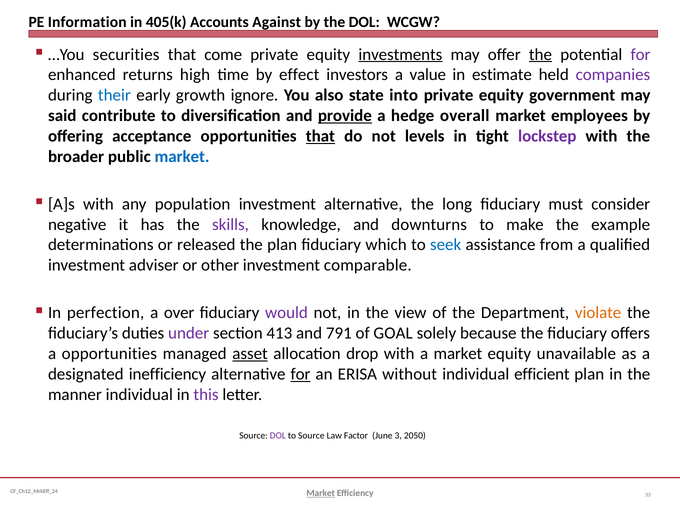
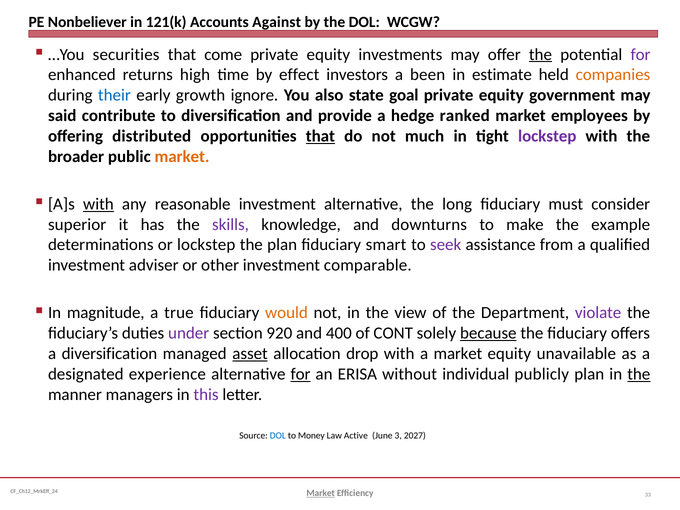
Information: Information -> Nonbeliever (87, 22)
405(k: 405(k -> 121(k (166, 22)
investments underline: present -> none (400, 54)
value: value -> been (428, 75)
companies colour: purple -> orange (613, 75)
into: into -> goal (404, 95)
provide underline: present -> none (345, 116)
overall: overall -> ranked (465, 116)
acceptance: acceptance -> distributed (152, 136)
levels: levels -> much (425, 136)
market colour: blue -> orange (182, 156)
with underline: none -> present (98, 204)
population: population -> reasonable (193, 204)
negative: negative -> superior (77, 224)
or released: released -> lockstep (206, 245)
which: which -> smart (386, 245)
seek colour: blue -> purple (446, 245)
perfection: perfection -> magnitude (106, 313)
over: over -> true (179, 313)
would colour: purple -> orange (286, 313)
violate colour: orange -> purple (598, 313)
413: 413 -> 920 (279, 333)
791: 791 -> 400 (339, 333)
GOAL: GOAL -> CONT (393, 333)
because underline: none -> present (488, 333)
a opportunities: opportunities -> diversification (109, 354)
inefficiency: inefficiency -> experience (167, 374)
efficient: efficient -> publicly (542, 374)
the underline: none -> present (639, 374)
manner individual: individual -> managers (139, 394)
DOL colour: purple -> blue (278, 435)
to Source: Source -> Money (311, 435)
Factor: Factor -> Active (356, 435)
2050: 2050 -> 2027 (415, 435)
